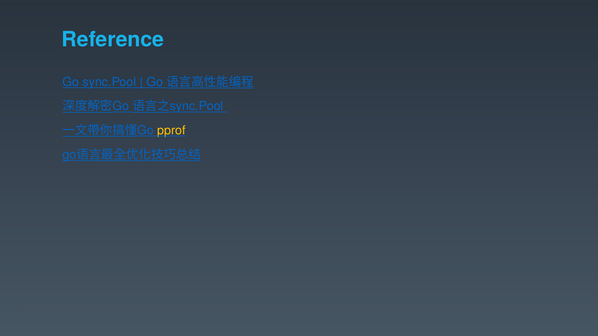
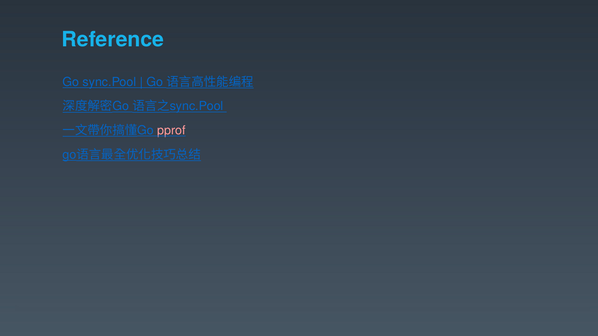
pprof colour: yellow -> pink (171, 131)
